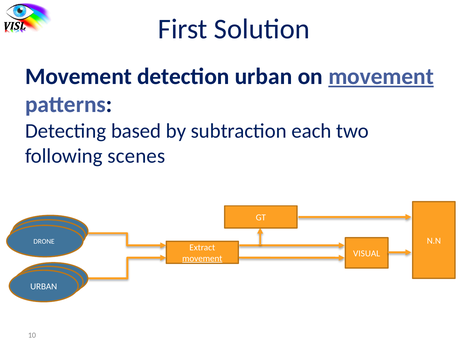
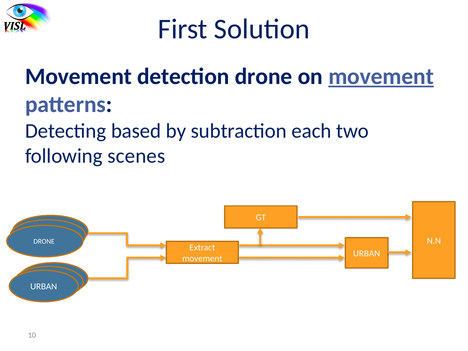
detection urban: urban -> drone (264, 76)
VISUAL: VISUAL -> URBAN (367, 254)
movement underline: present -> none (202, 258)
